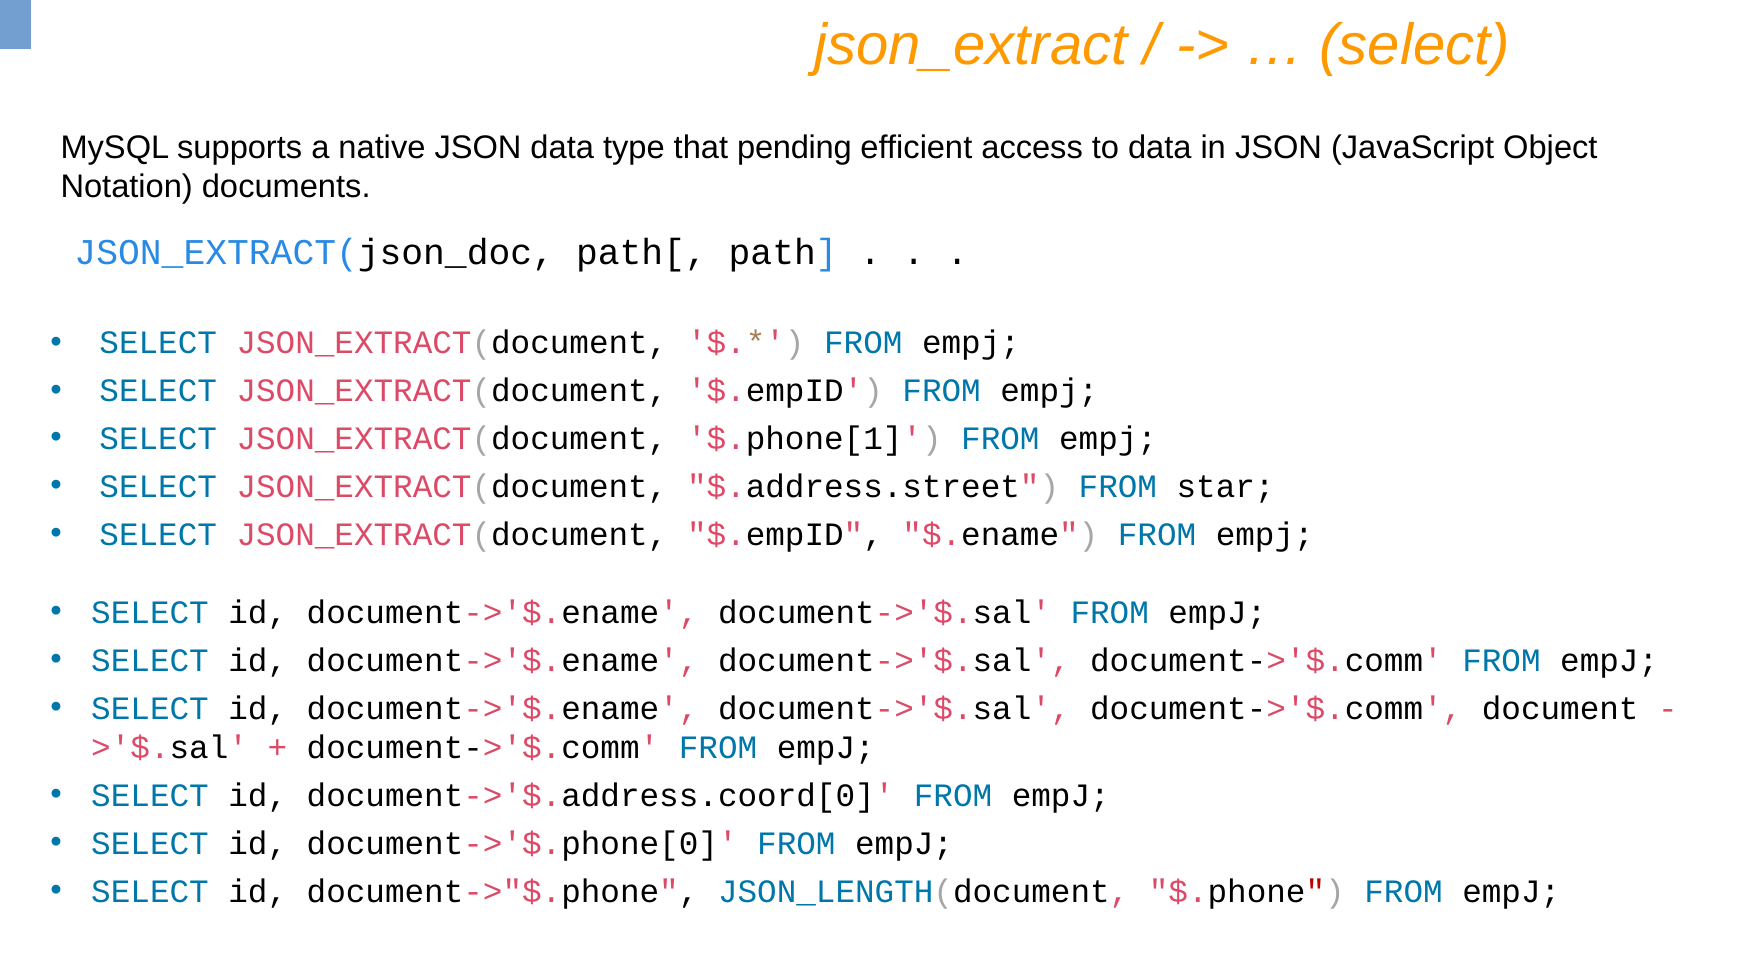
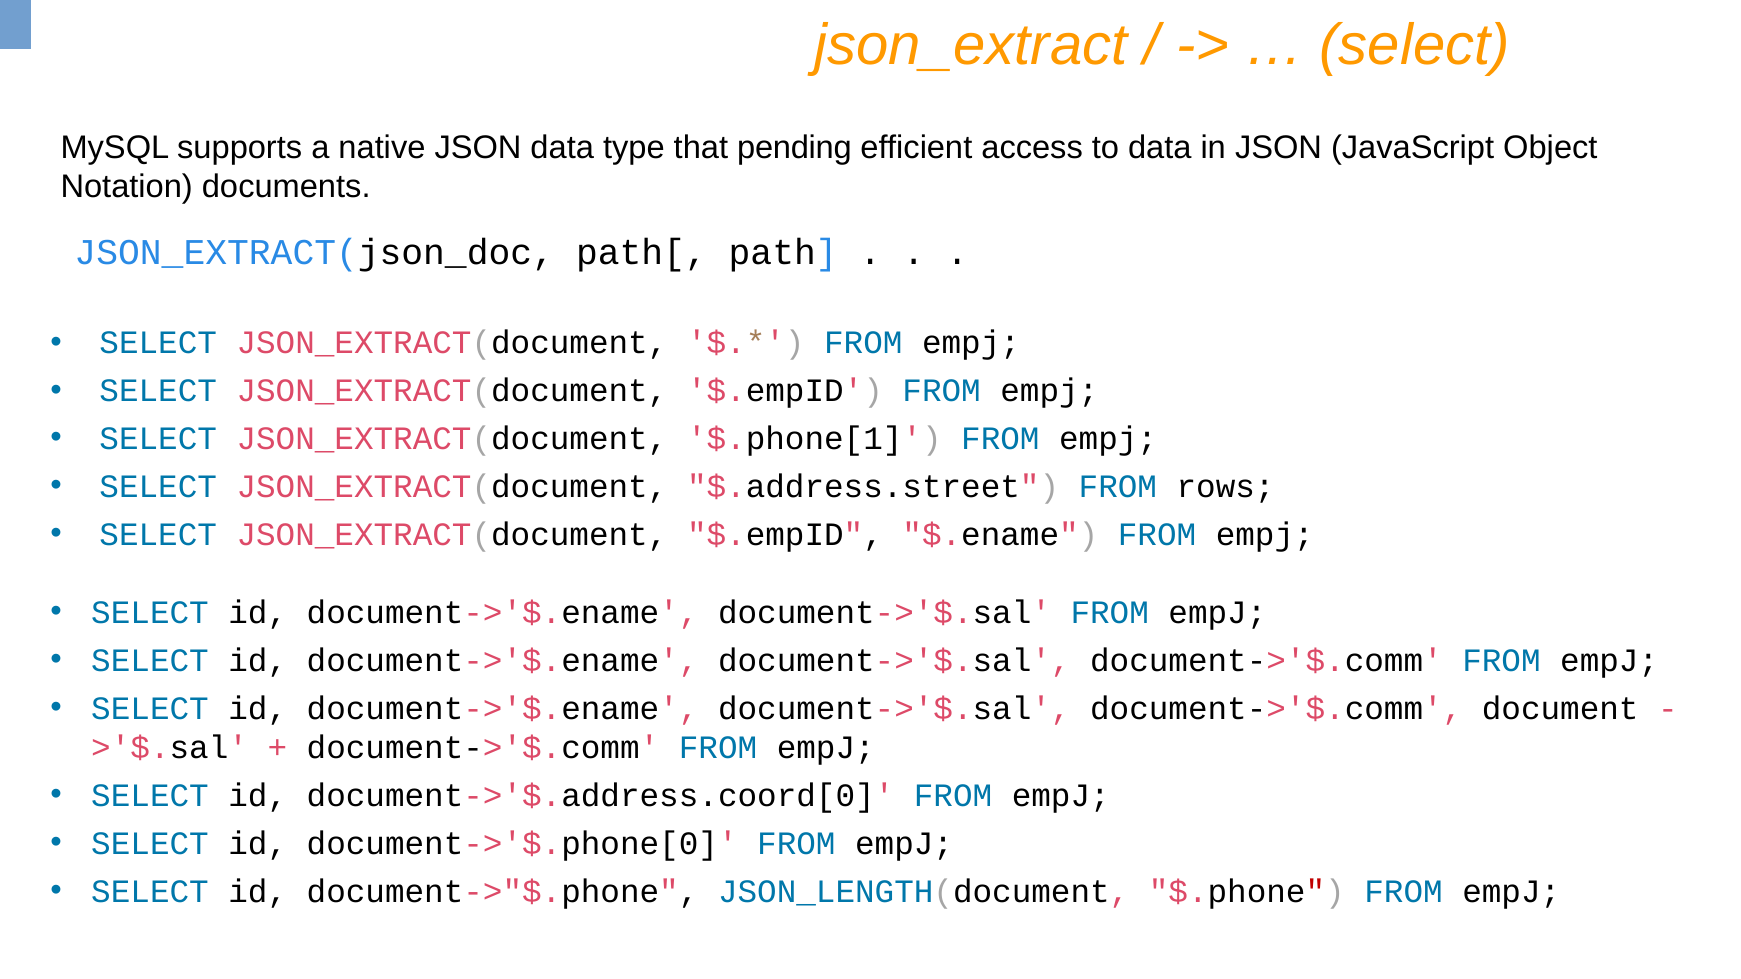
star: star -> rows (1226, 487)
